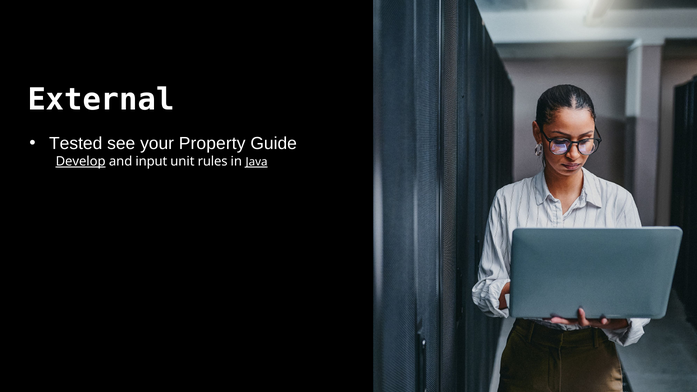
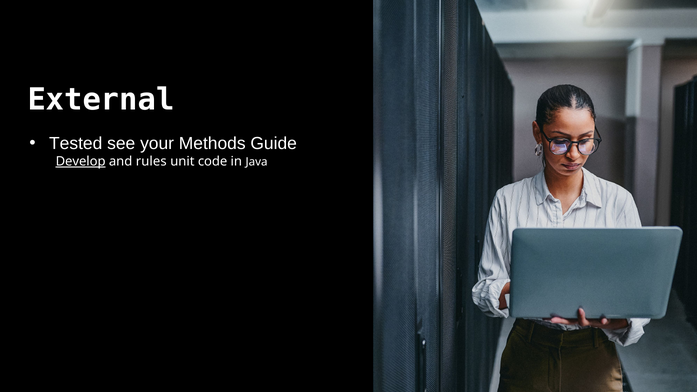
Property: Property -> Methods (212, 144)
input: input -> rules (151, 162)
rules: rules -> code (213, 162)
Java underline: present -> none (257, 162)
